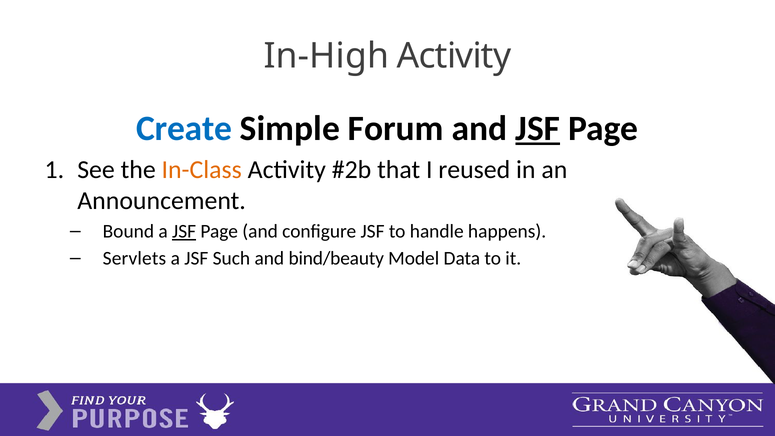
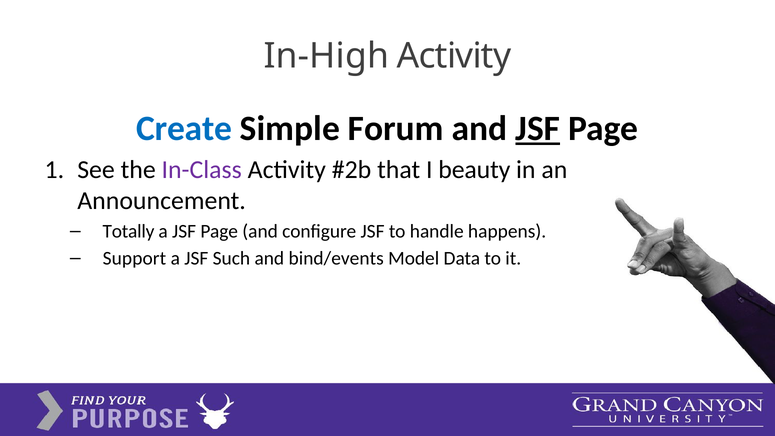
In-Class colour: orange -> purple (202, 170)
reused: reused -> beauty (474, 170)
Bound: Bound -> Totally (129, 231)
JSF underline: present -> none (184, 231)
Servlets: Servlets -> Support (134, 259)
bind/beauty: bind/beauty -> bind/events (336, 259)
